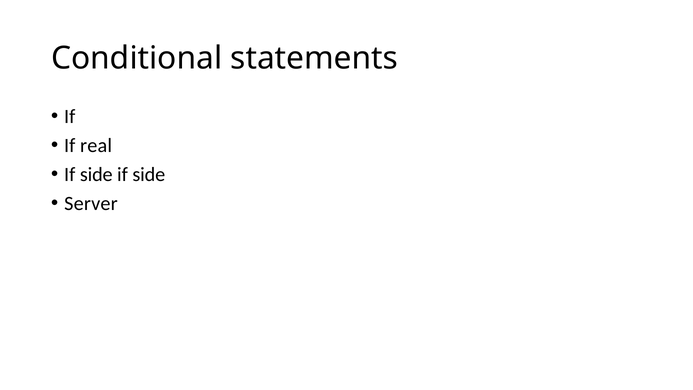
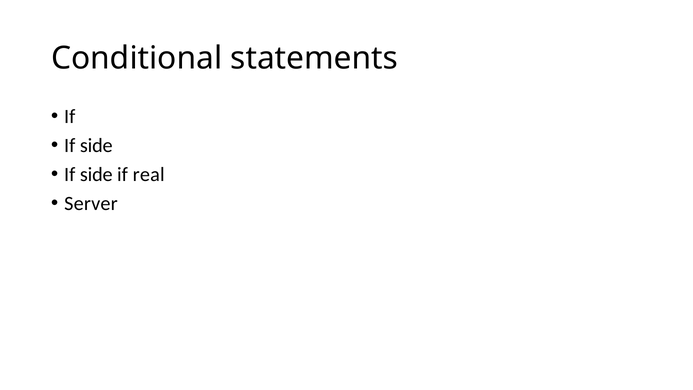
real: real -> side (96, 145)
side: side -> real (149, 174)
